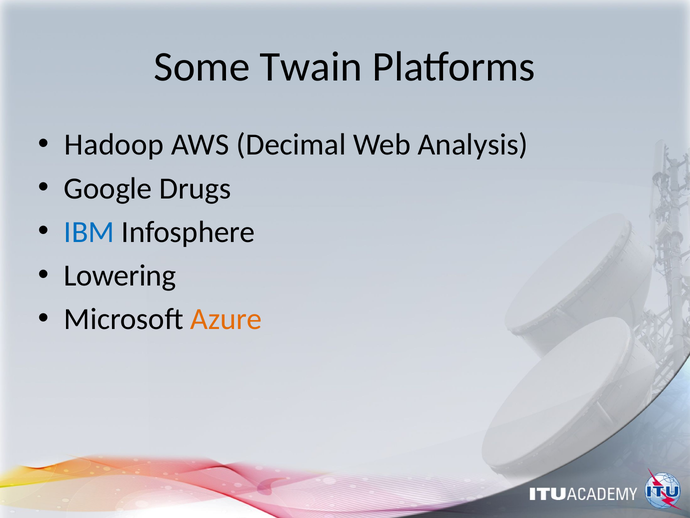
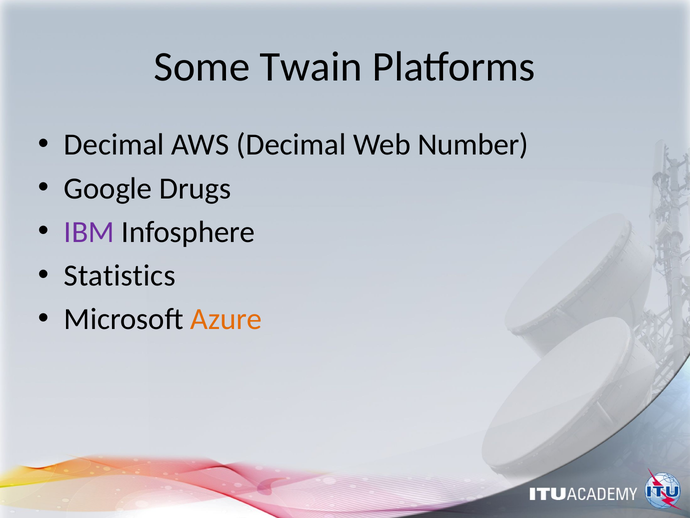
Hadoop: Hadoop -> Decimal (114, 145)
Analysis: Analysis -> Number (473, 145)
IBM colour: blue -> purple (89, 232)
Lowering: Lowering -> Statistics (120, 275)
